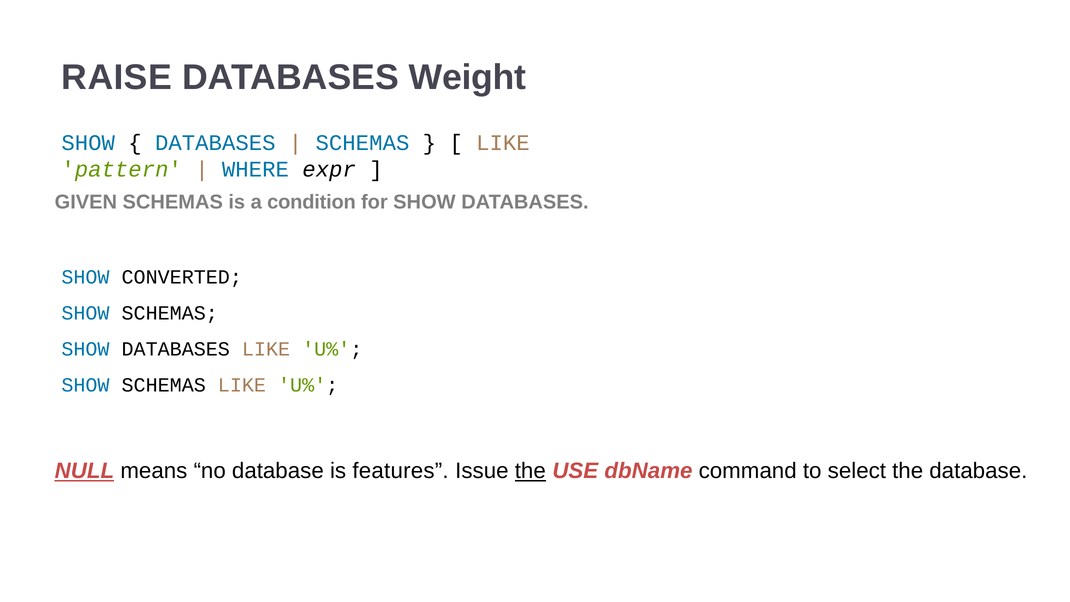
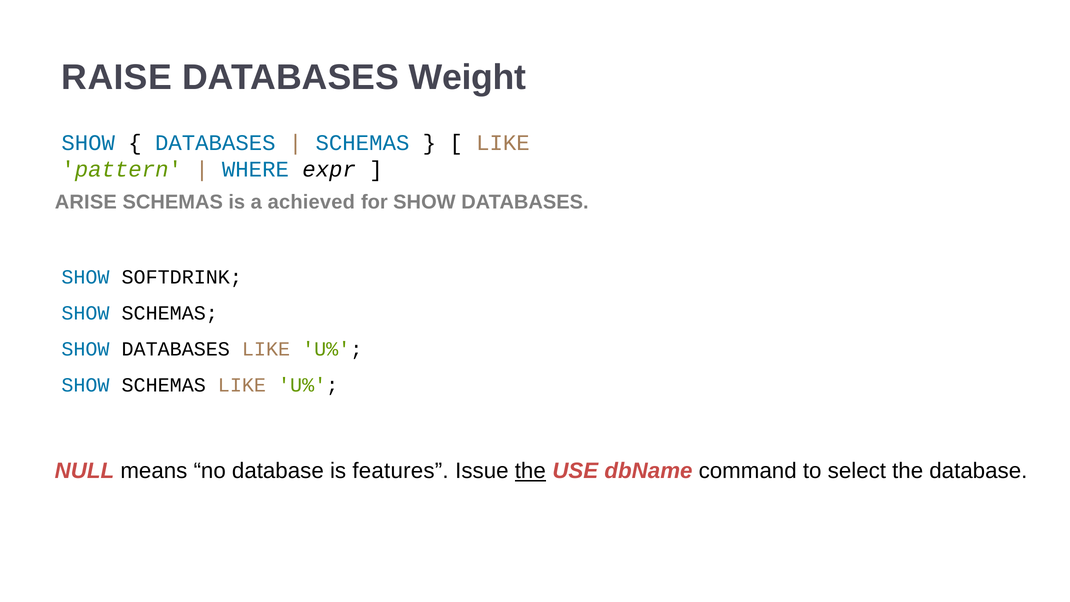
GIVEN: GIVEN -> ARISE (86, 202)
condition: condition -> achieved (311, 202)
CONVERTED: CONVERTED -> SOFTDRINK (182, 277)
NULL underline: present -> none (84, 471)
